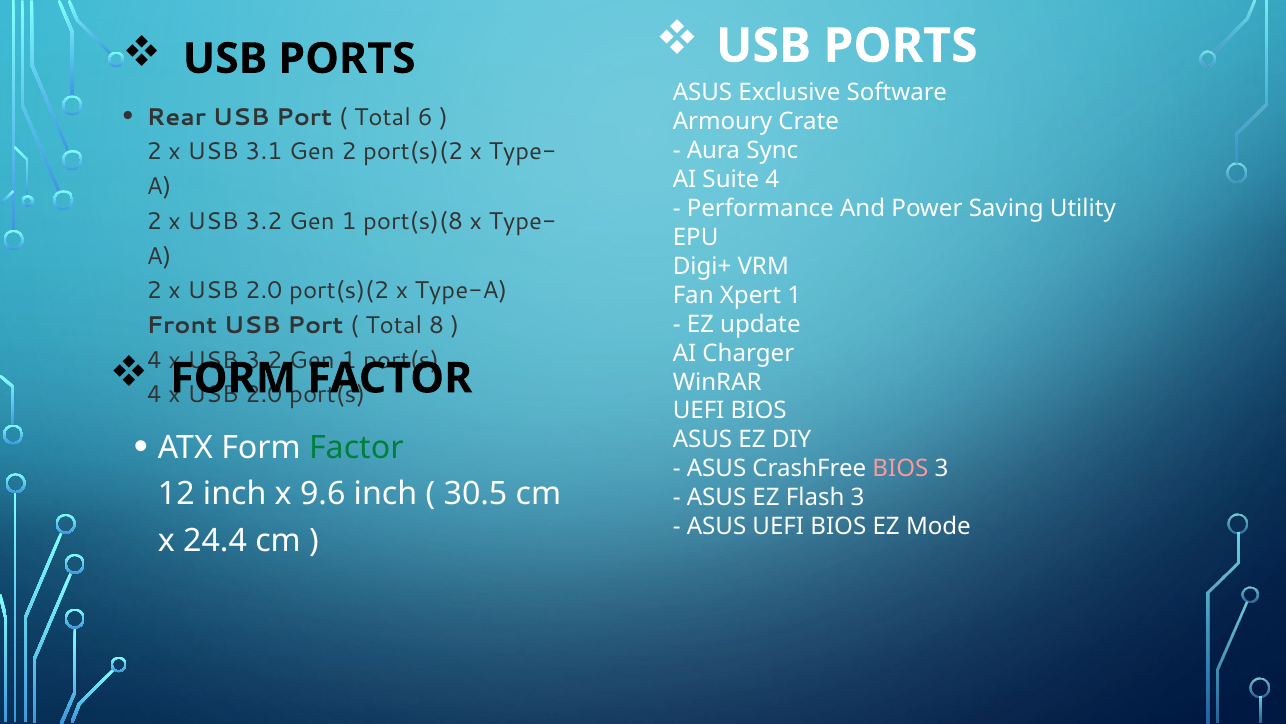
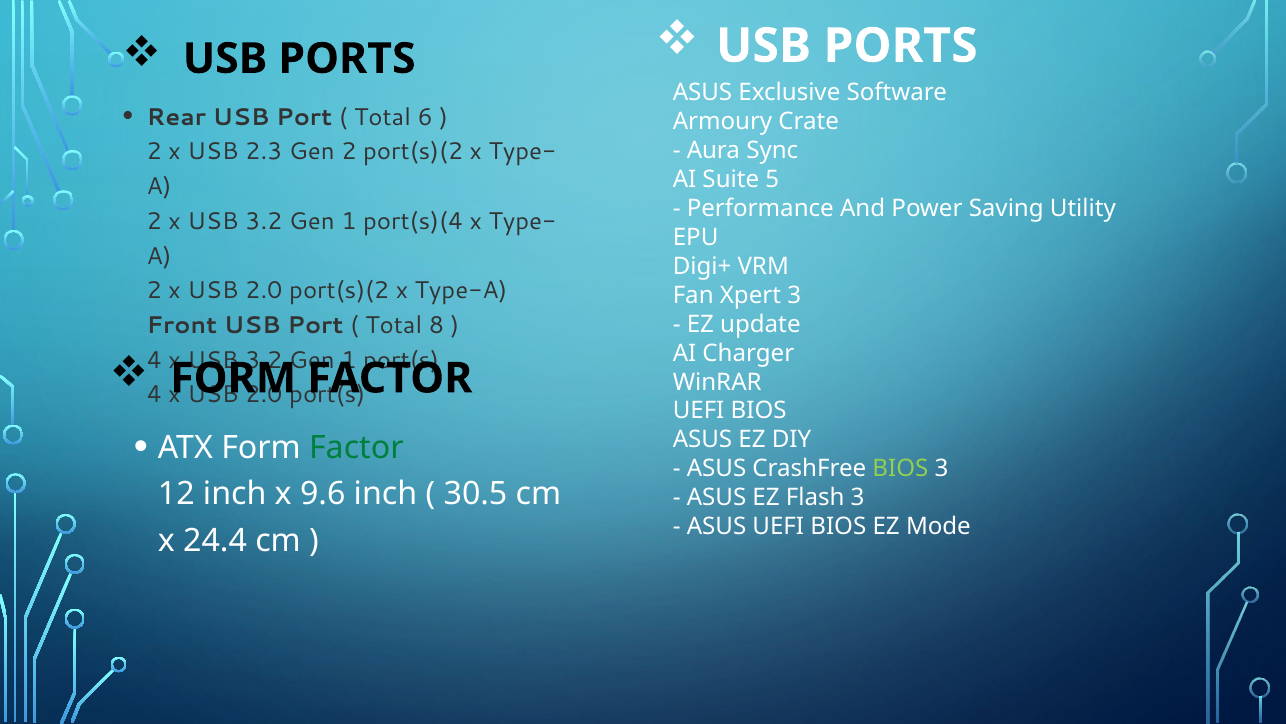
3.1: 3.1 -> 2.3 (264, 152)
Suite 4: 4 -> 5 (772, 179)
port(s)(8: port(s)(8 -> port(s)(4 (413, 221)
Xpert 1: 1 -> 3 (794, 295)
BIOS colour: pink -> light green (900, 469)
